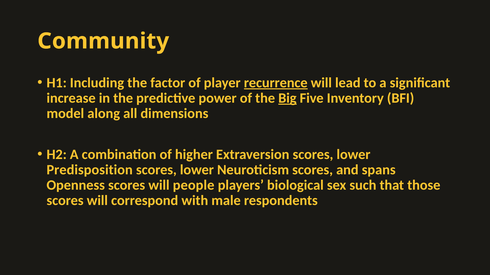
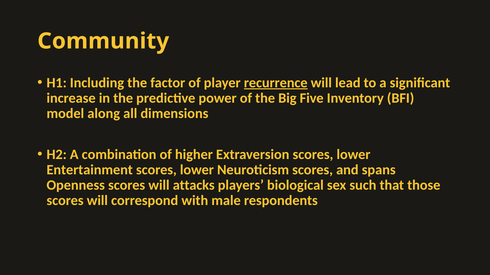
Big underline: present -> none (287, 98)
Predisposition: Predisposition -> Entertainment (90, 170)
people: people -> attacks (194, 185)
